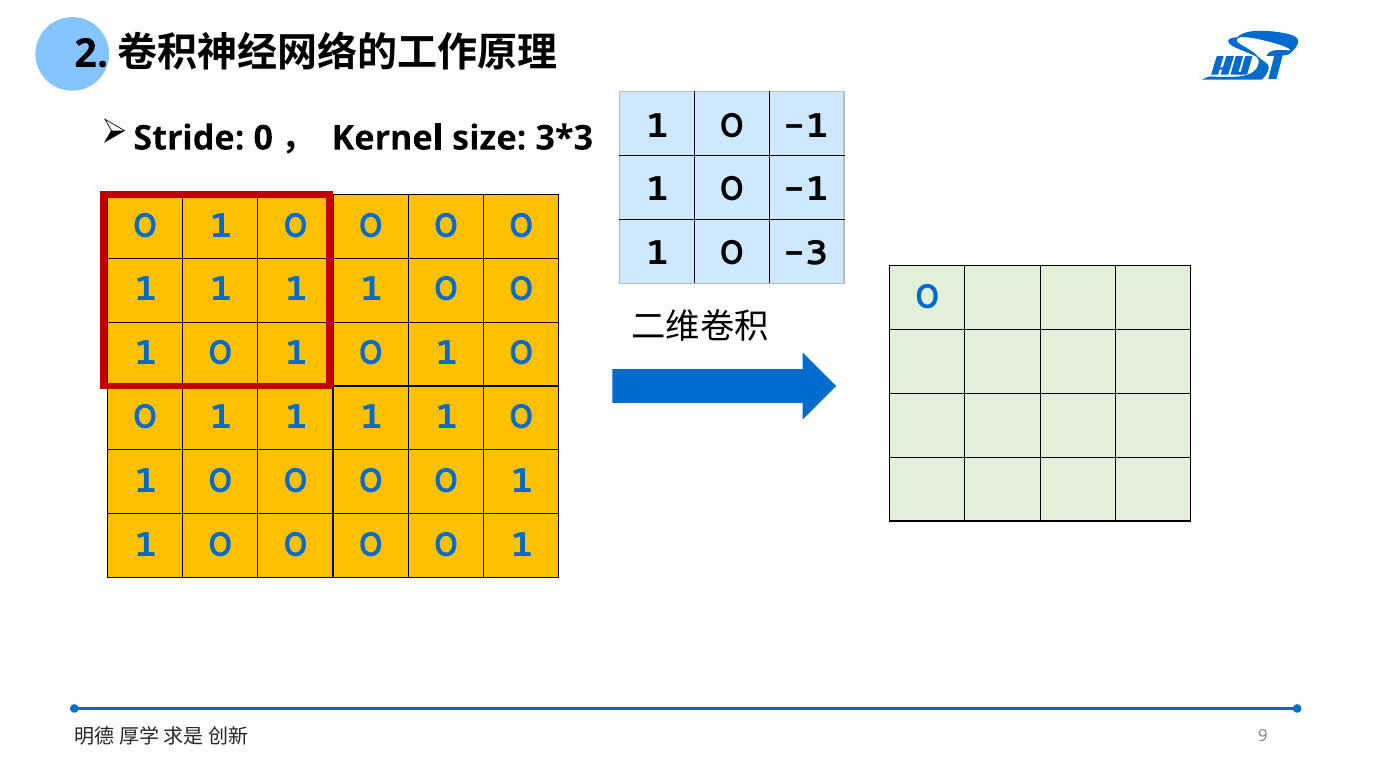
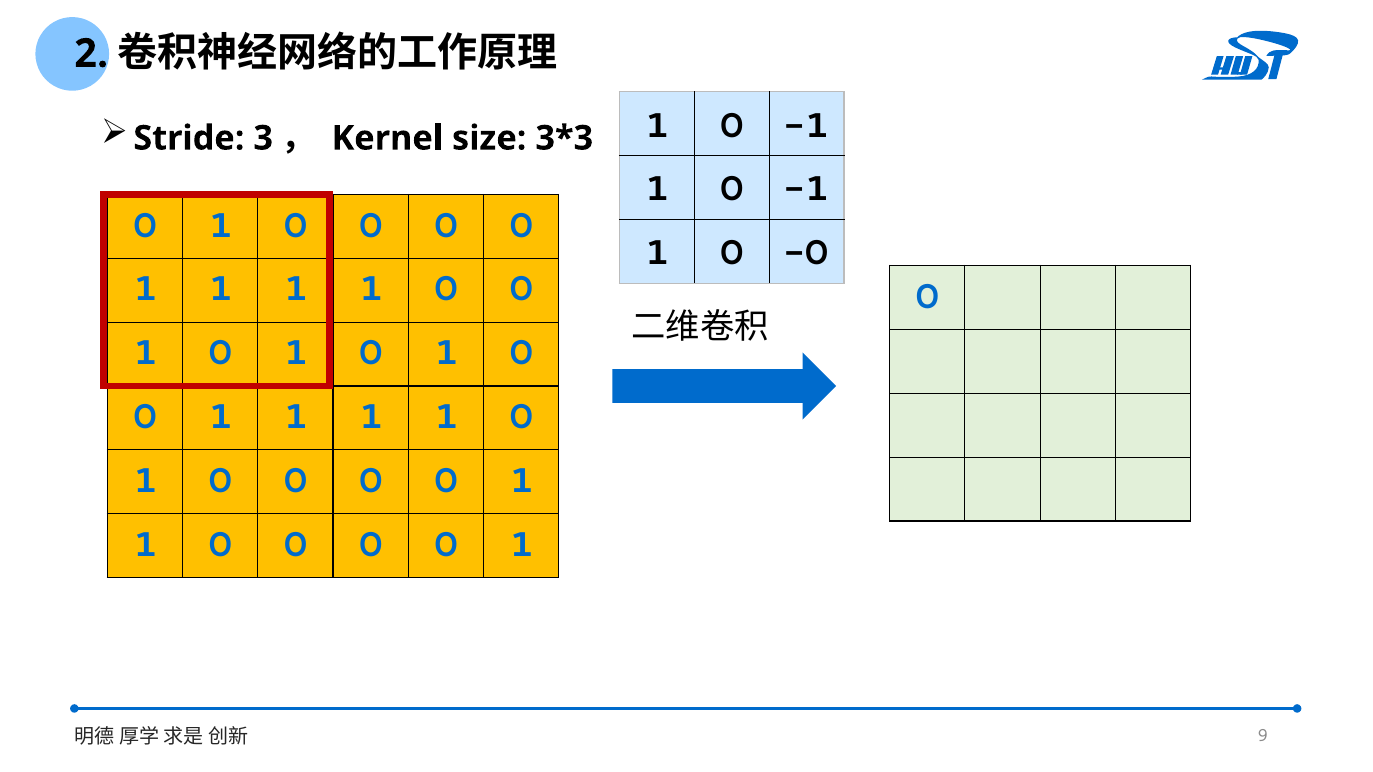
Stride 0: 0 -> 3 (263, 138)
-3: -3 -> -0 (807, 254)
